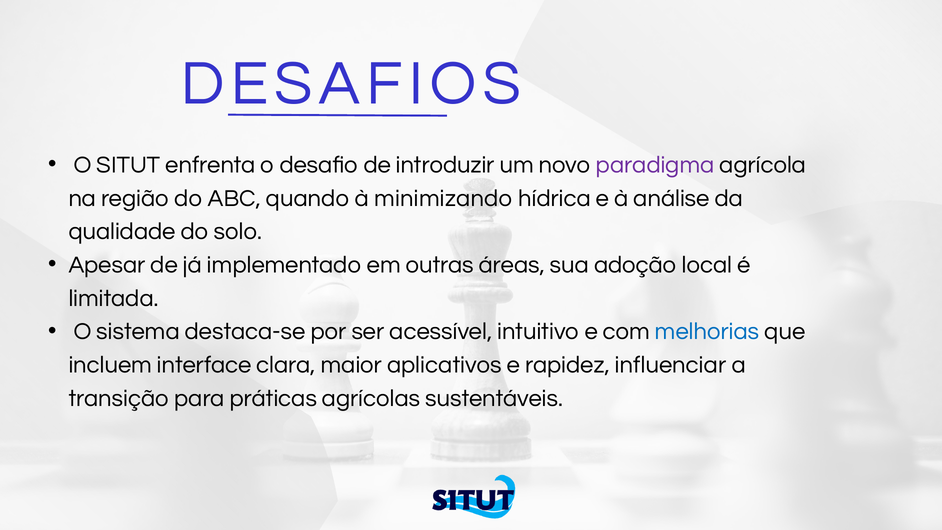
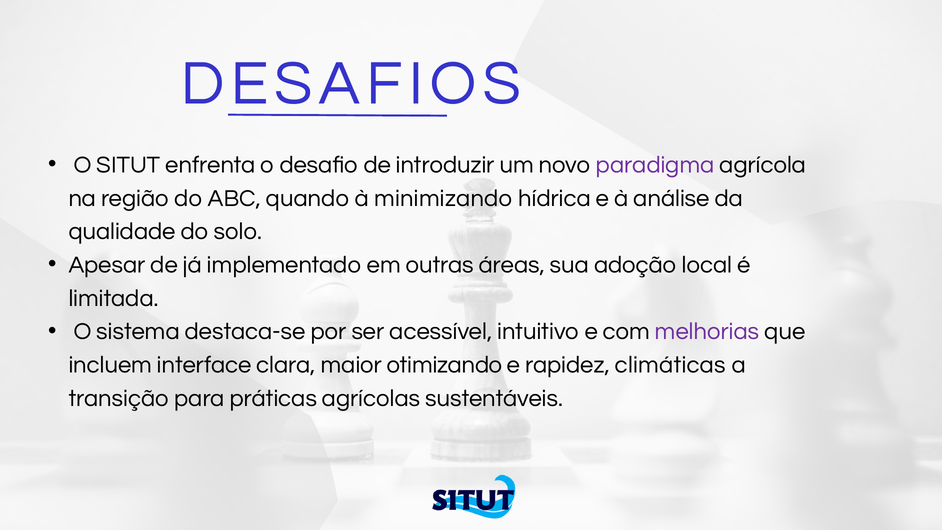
melhorias colour: blue -> purple (707, 331)
aplicativos: aplicativos -> otimizando (445, 365)
influenciar: influenciar -> climáticas (670, 365)
